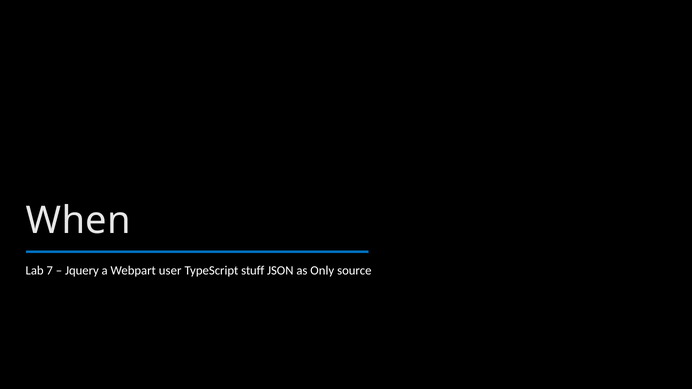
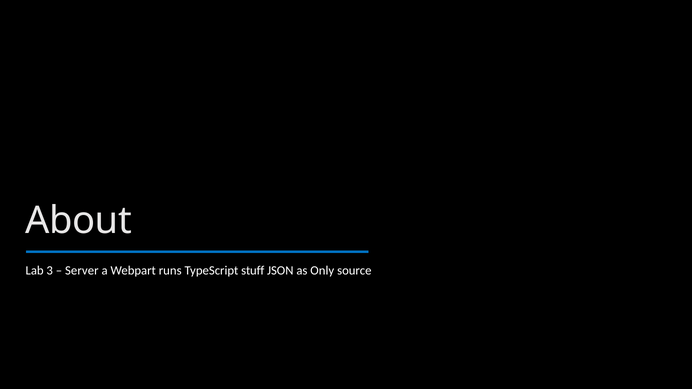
When: When -> About (79, 221)
7: 7 -> 3 (50, 271)
Jquery: Jquery -> Server (82, 271)
user: user -> runs (170, 271)
